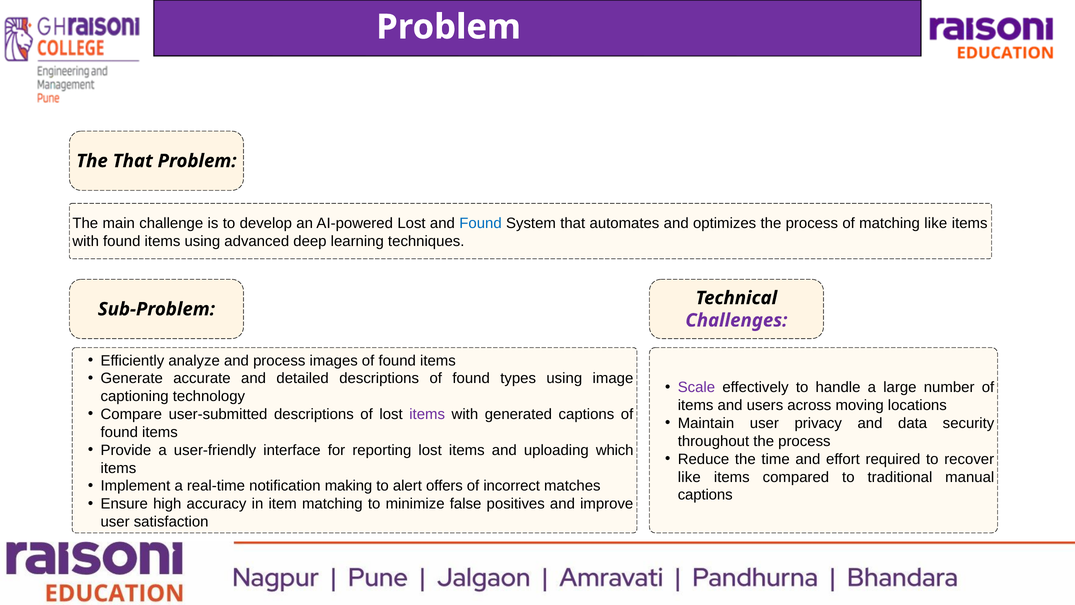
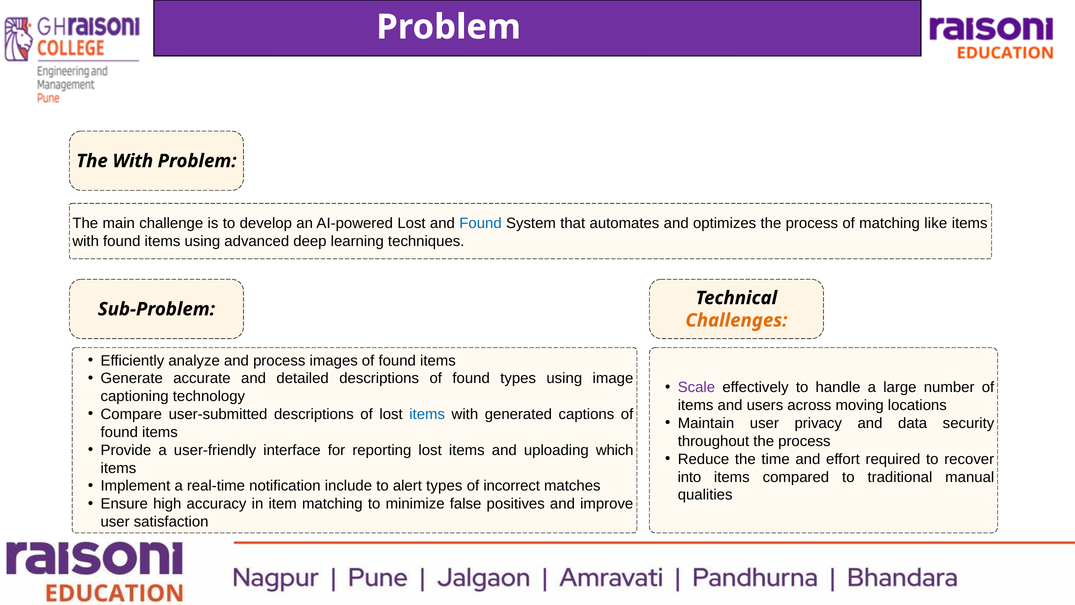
The That: That -> With (133, 161)
Challenges colour: purple -> orange (736, 320)
items colour: purple -> blue (427, 414)
like: like -> into (689, 477)
making: making -> include (348, 486)
alert offers: offers -> types (444, 486)
captions: captions -> qualities (705, 495)
